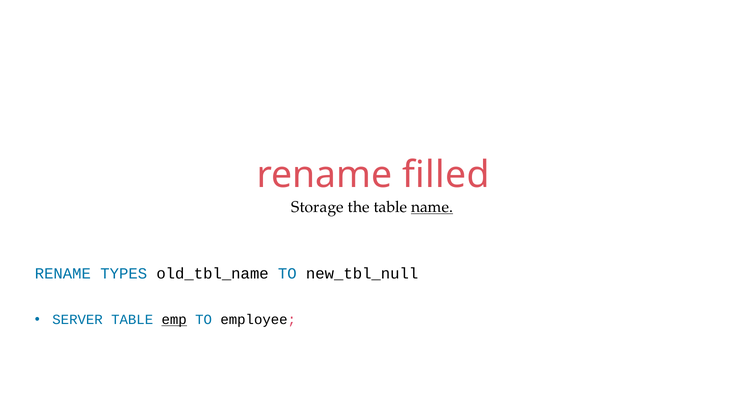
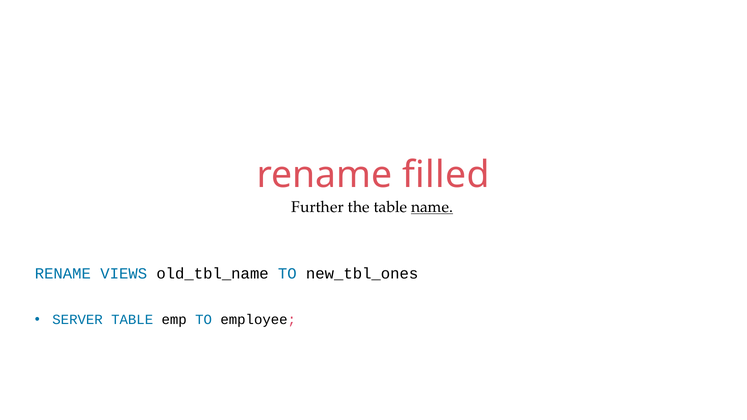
Storage: Storage -> Further (318, 207)
TYPES: TYPES -> VIEWS (124, 274)
new_tbl_null: new_tbl_null -> new_tbl_ones (362, 274)
emp underline: present -> none (174, 320)
